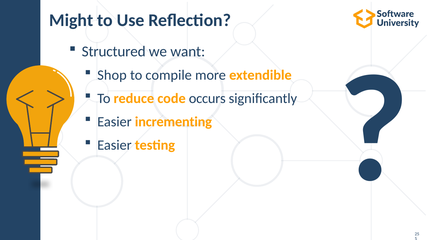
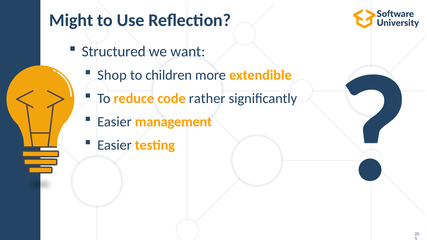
compile: compile -> children (169, 75)
occurs: occurs -> rather (207, 99)
incrementing: incrementing -> management (173, 122)
